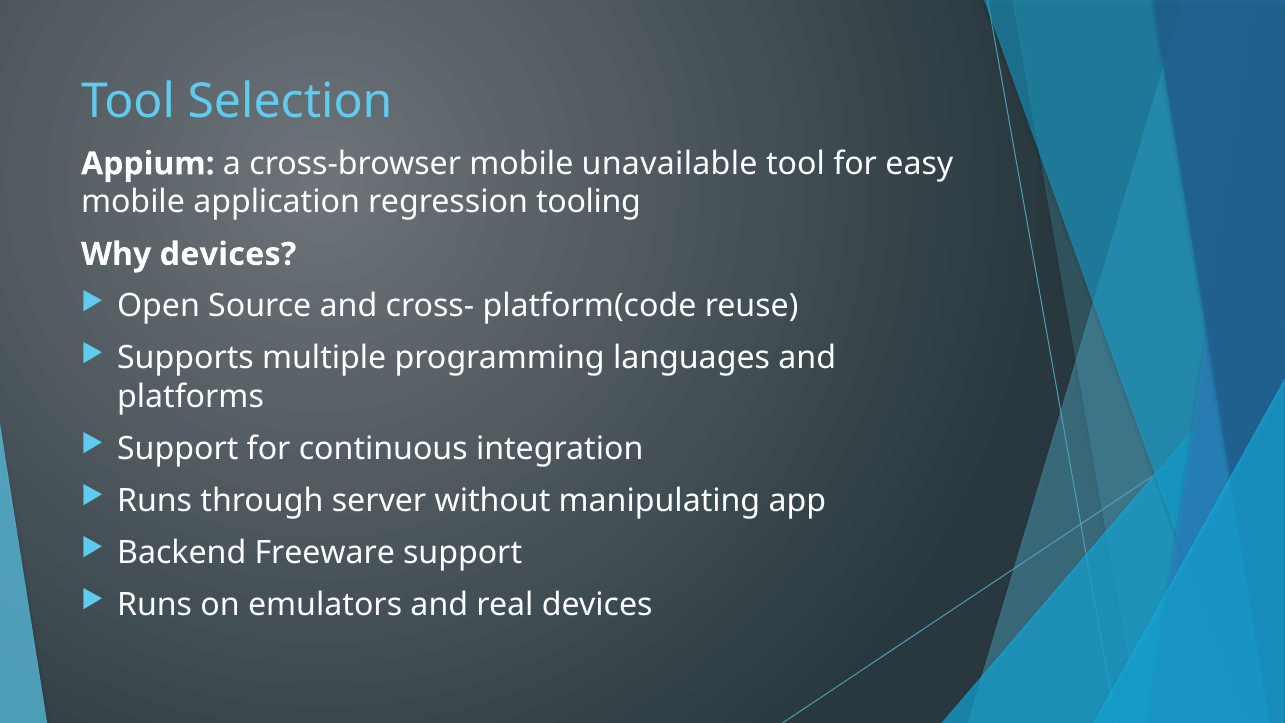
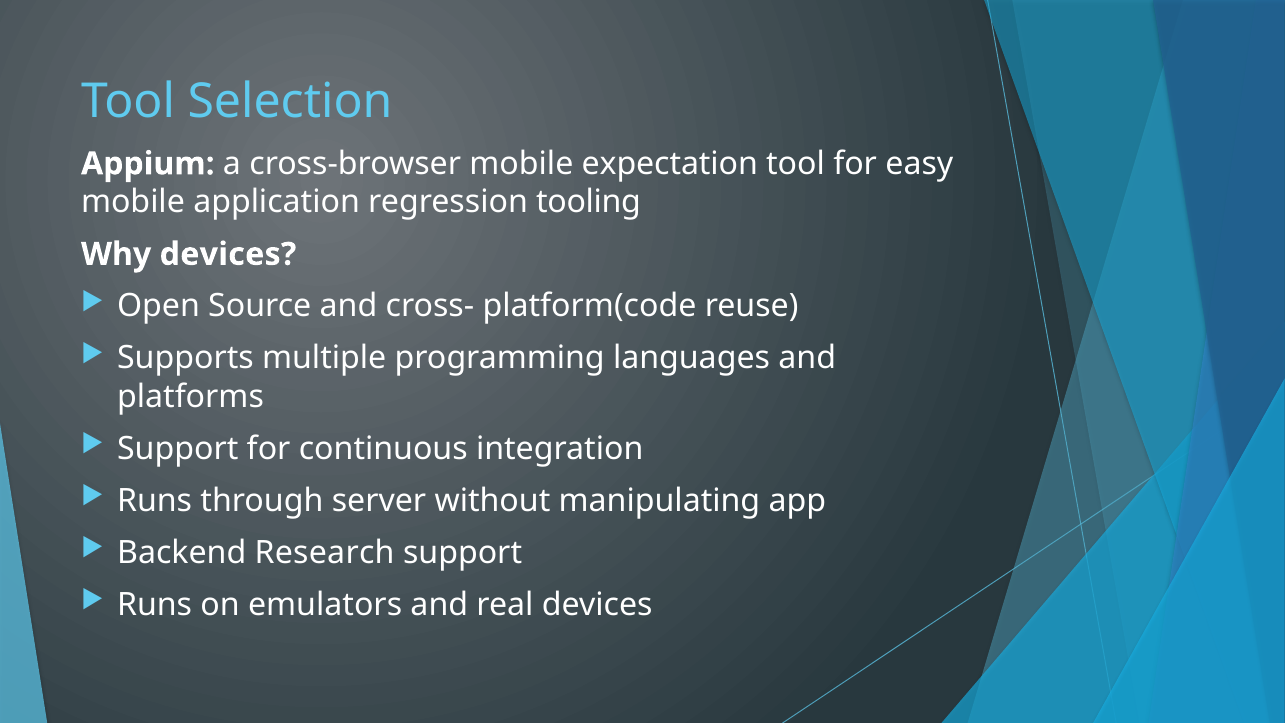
unavailable: unavailable -> expectation (670, 164)
Freeware: Freeware -> Research (325, 553)
